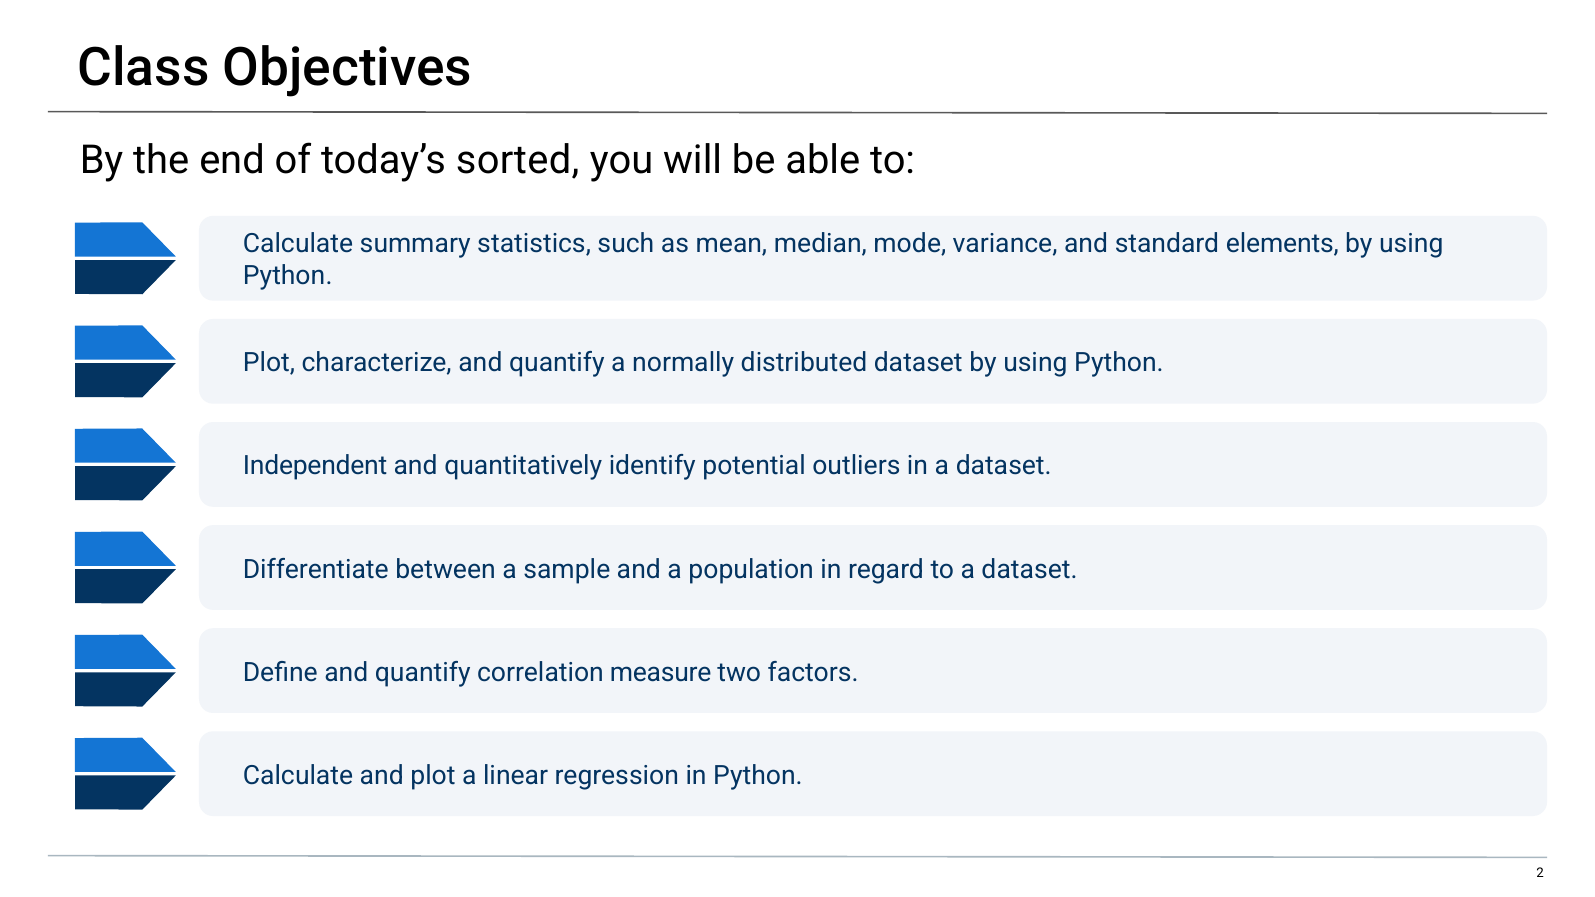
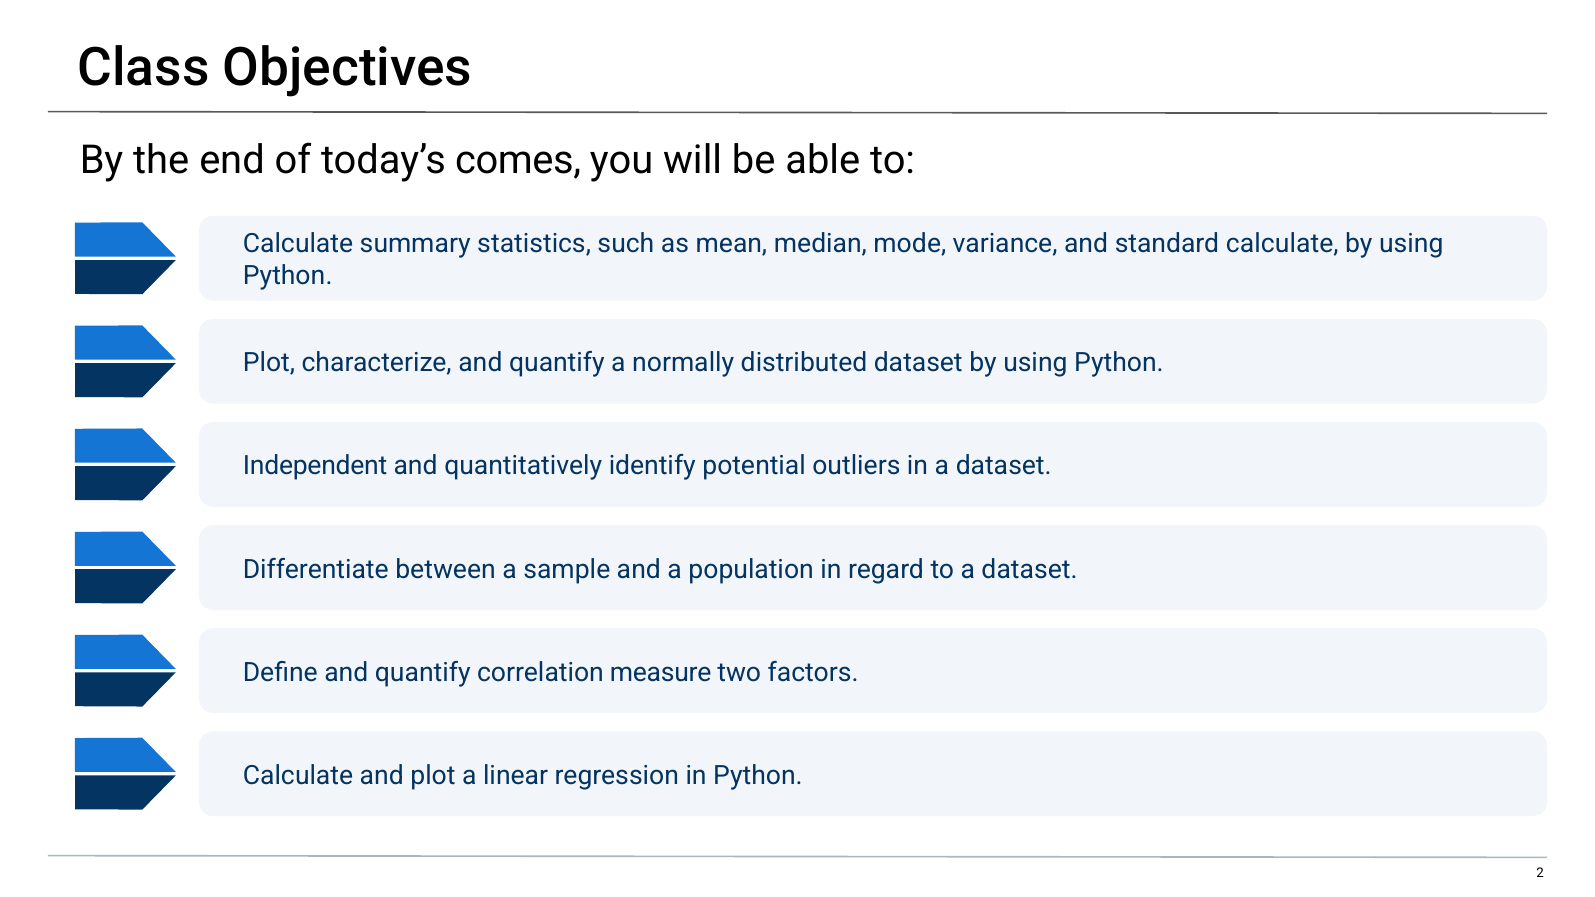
sorted: sorted -> comes (518, 161)
standard elements: elements -> calculate (1282, 244)
